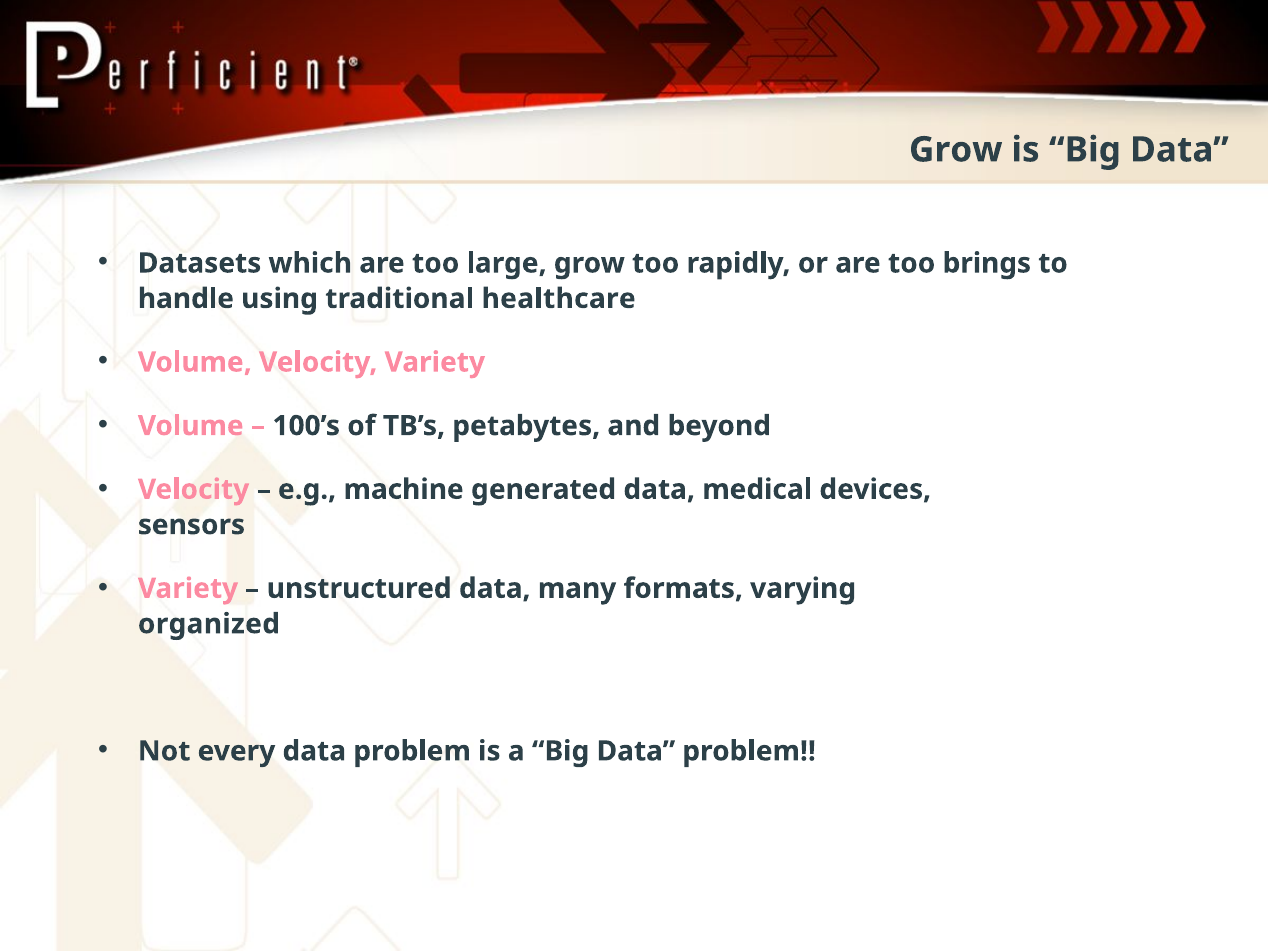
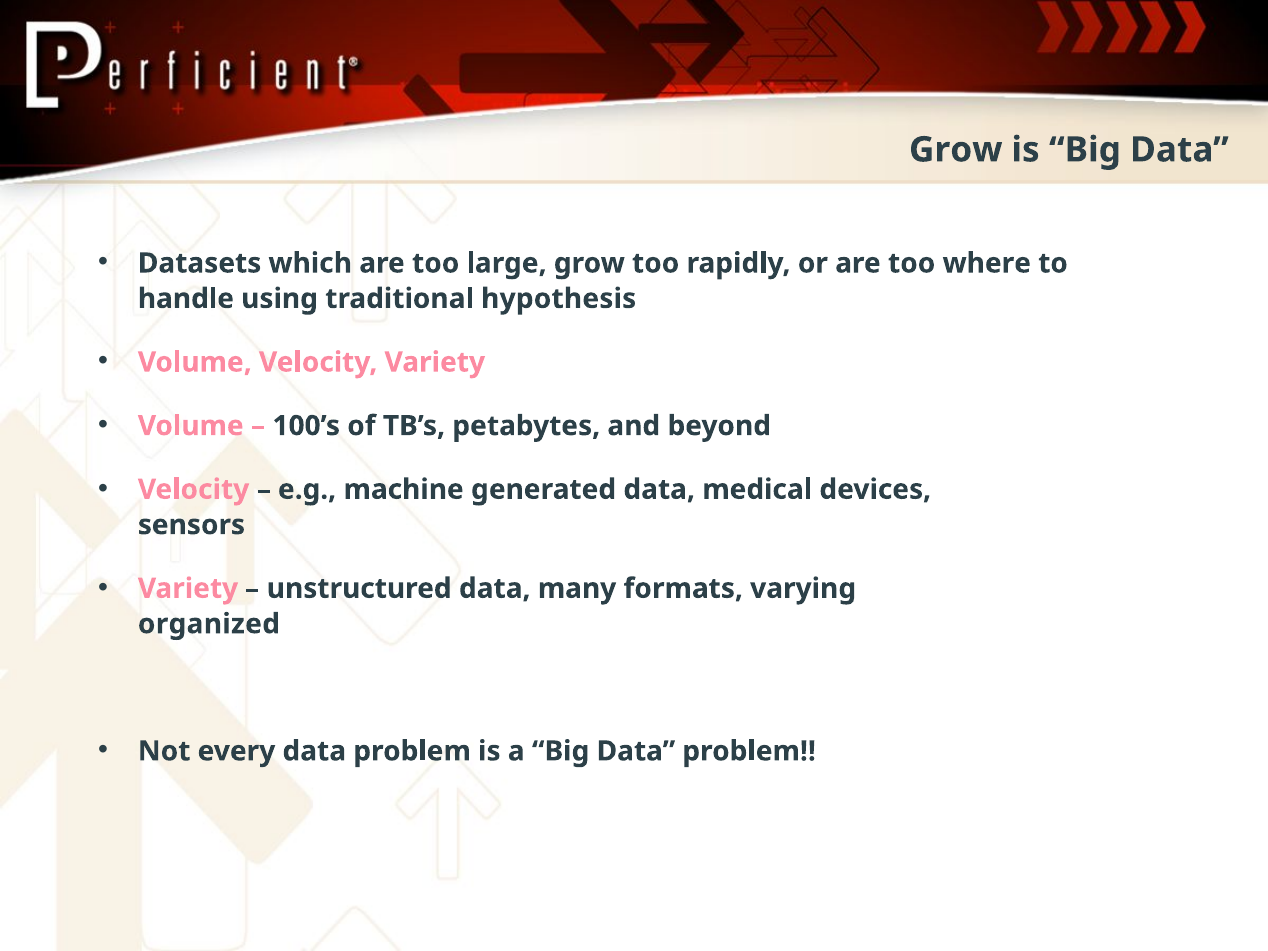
brings: brings -> where (987, 263)
healthcare: healthcare -> hypothesis (559, 299)
